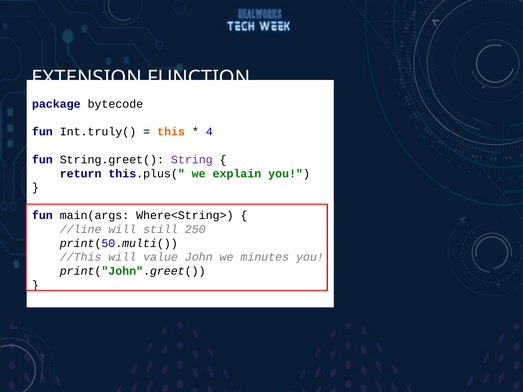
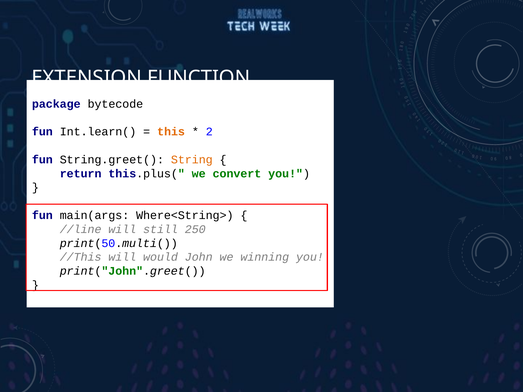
Int.truly(: Int.truly( -> Int.learn( (98, 132)
4: 4 -> 2 (209, 132)
String colour: purple -> orange (192, 160)
explain: explain -> convert (237, 174)
value: value -> would (161, 257)
minutes: minutes -> winning (265, 257)
